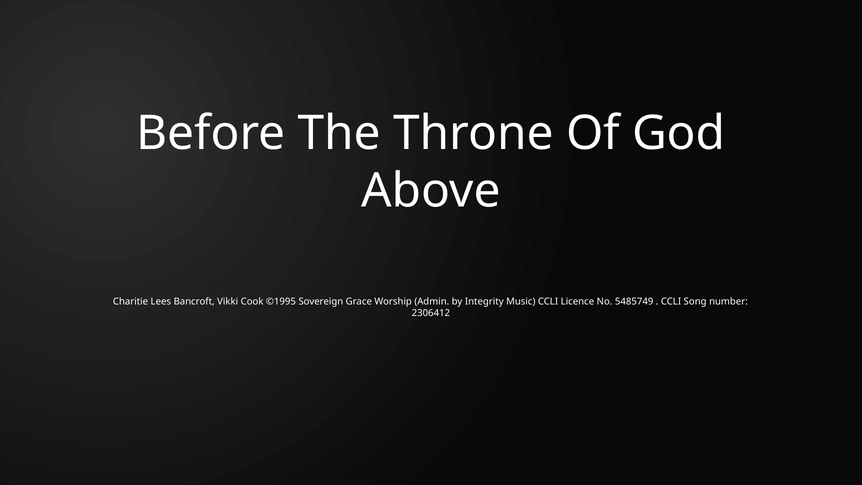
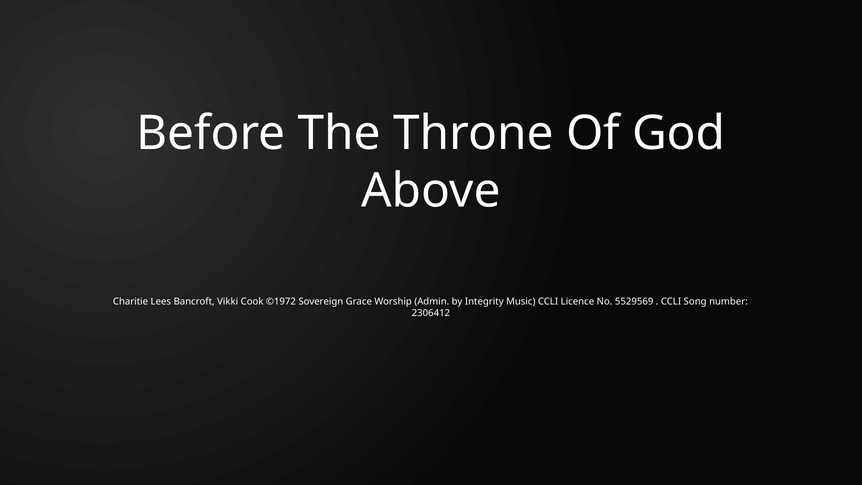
©1995: ©1995 -> ©1972 (281, 302)
5485749: 5485749 -> 5529569 (634, 302)
